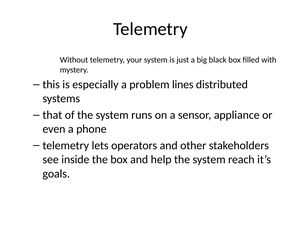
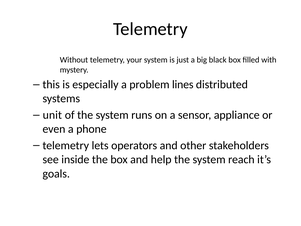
that: that -> unit (52, 115)
